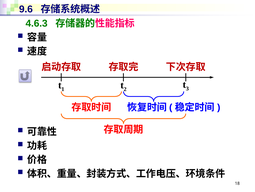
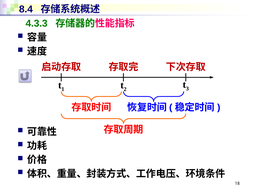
9.6: 9.6 -> 8.4 (26, 9)
4.6.3: 4.6.3 -> 4.3.3 (37, 23)
